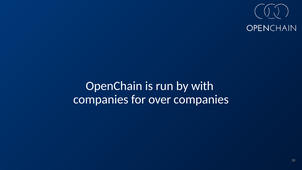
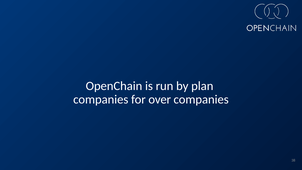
with: with -> plan (202, 86)
